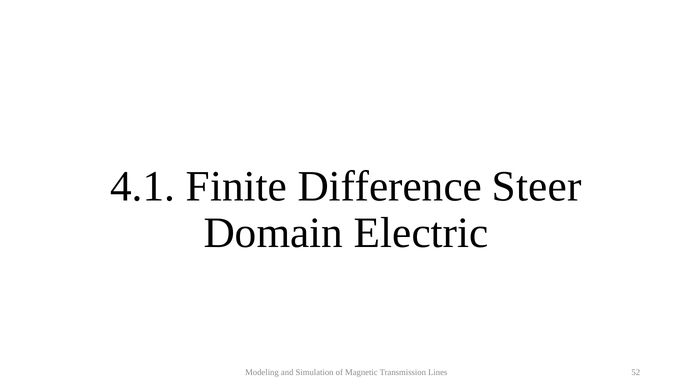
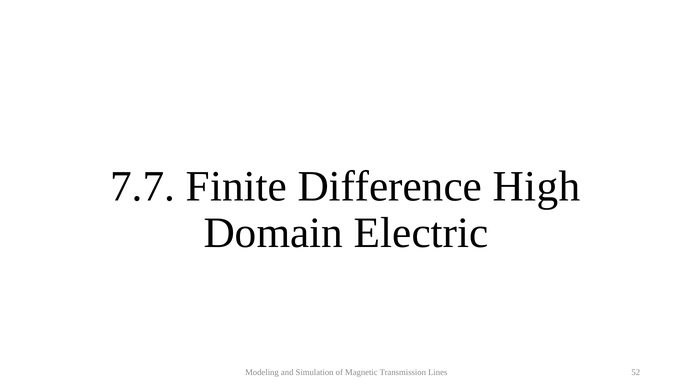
4.1: 4.1 -> 7.7 (143, 186)
Steer: Steer -> High (537, 186)
